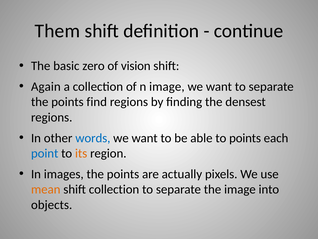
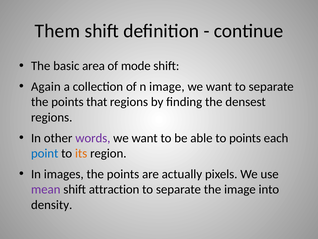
zero: zero -> area (94, 66)
vision: vision -> mode (136, 66)
find: find -> that (97, 102)
words colour: blue -> purple (93, 138)
mean colour: orange -> purple (46, 189)
shift collection: collection -> attraction (114, 189)
objects: objects -> density (52, 204)
